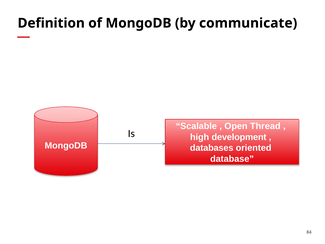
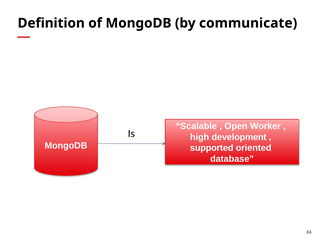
Thread: Thread -> Worker (265, 126)
databases: databases -> supported (212, 148)
